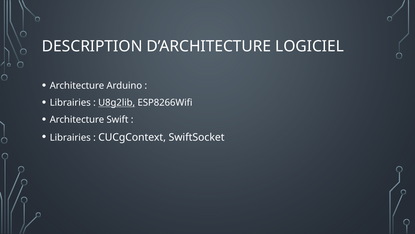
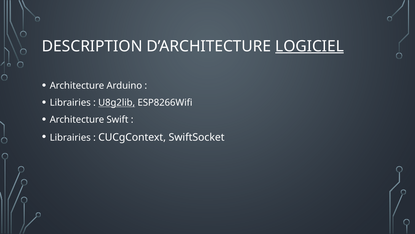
LOGICIEL underline: none -> present (310, 46)
